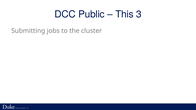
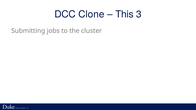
Public: Public -> Clone (91, 14)
